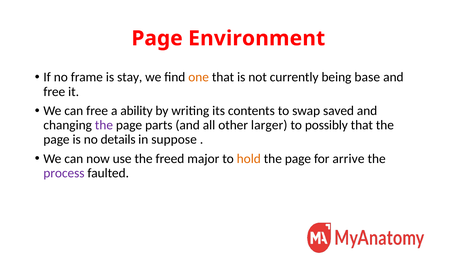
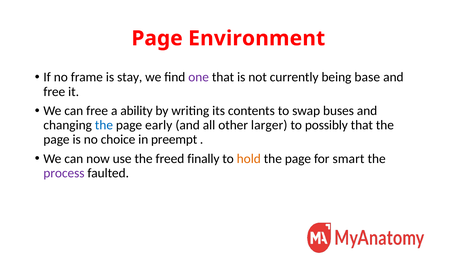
one colour: orange -> purple (199, 77)
saved: saved -> buses (339, 111)
the colour: purple -> blue (104, 125)
parts: parts -> early (159, 125)
details: details -> choice (118, 140)
suppose: suppose -> preempt (174, 140)
major: major -> finally (203, 159)
arrive: arrive -> smart (348, 159)
